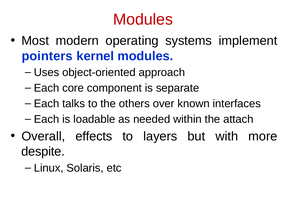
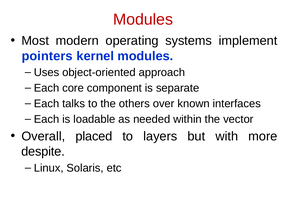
attach: attach -> vector (238, 119)
effects: effects -> placed (94, 136)
